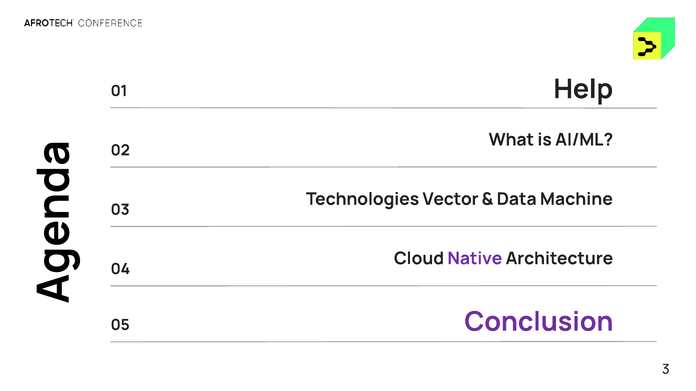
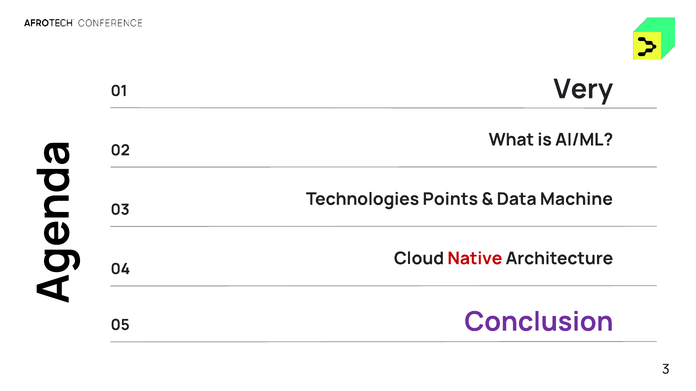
Help: Help -> Very (583, 89)
Vector: Vector -> Points (450, 199)
Native colour: purple -> red (475, 259)
